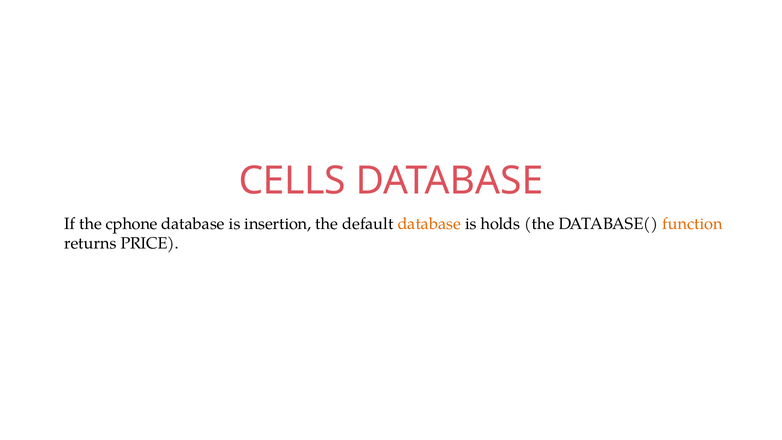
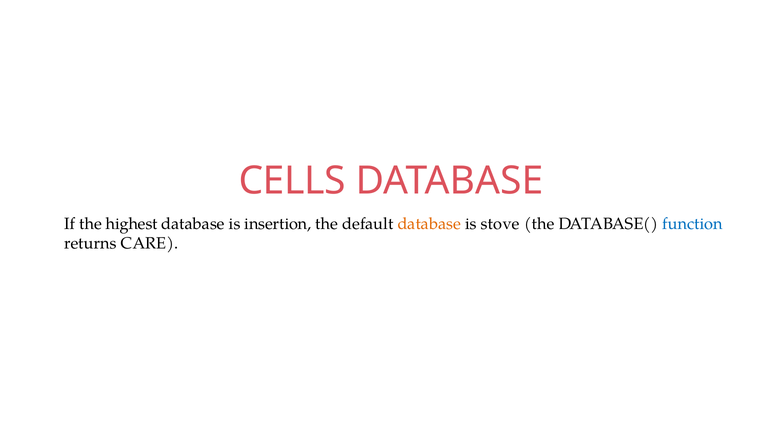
cphone: cphone -> highest (132, 224)
holds: holds -> stove (500, 224)
function colour: orange -> blue (693, 224)
PRICE: PRICE -> CARE (150, 244)
